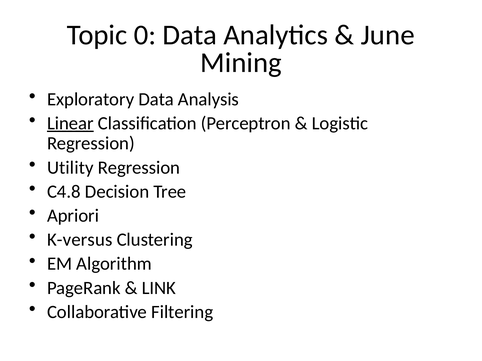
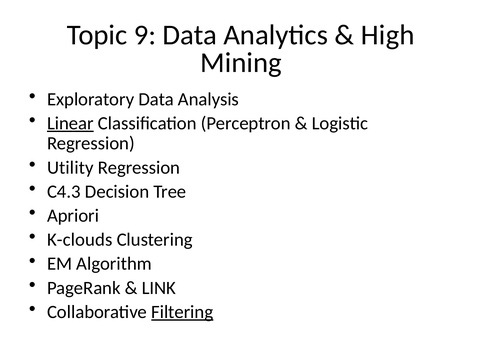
0: 0 -> 9 (145, 35)
June: June -> High (388, 35)
C4.8: C4.8 -> C4.3 (64, 192)
K-versus: K-versus -> K-clouds (80, 240)
Filtering underline: none -> present (182, 312)
